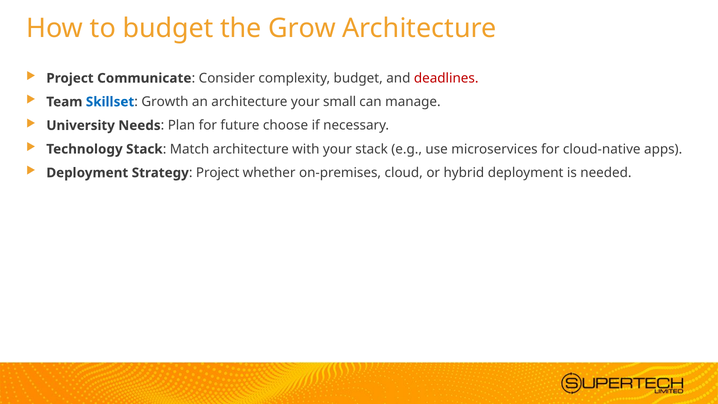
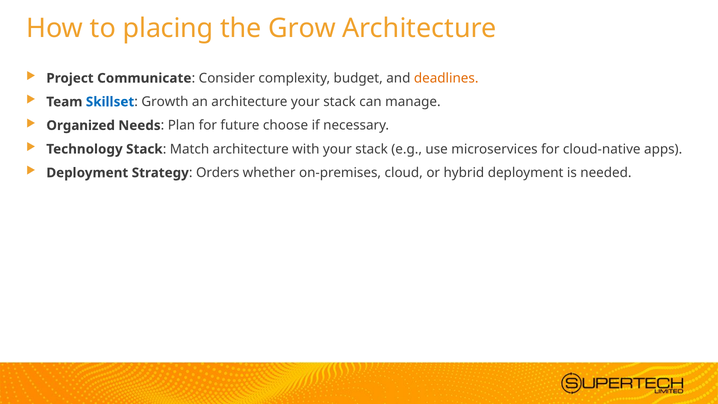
to budget: budget -> placing (168, 28)
deadlines colour: red -> orange (446, 78)
architecture your small: small -> stack (340, 102)
University: University -> Organized (81, 125)
Project: Project -> Orders (218, 173)
